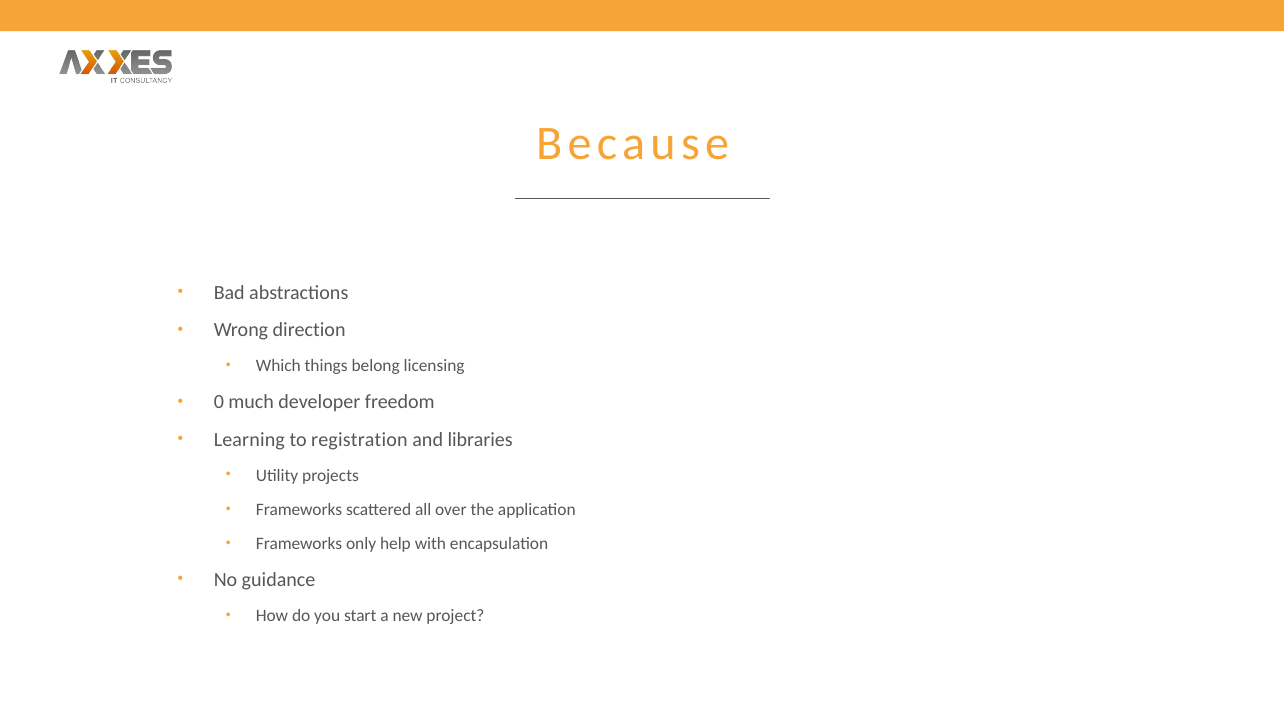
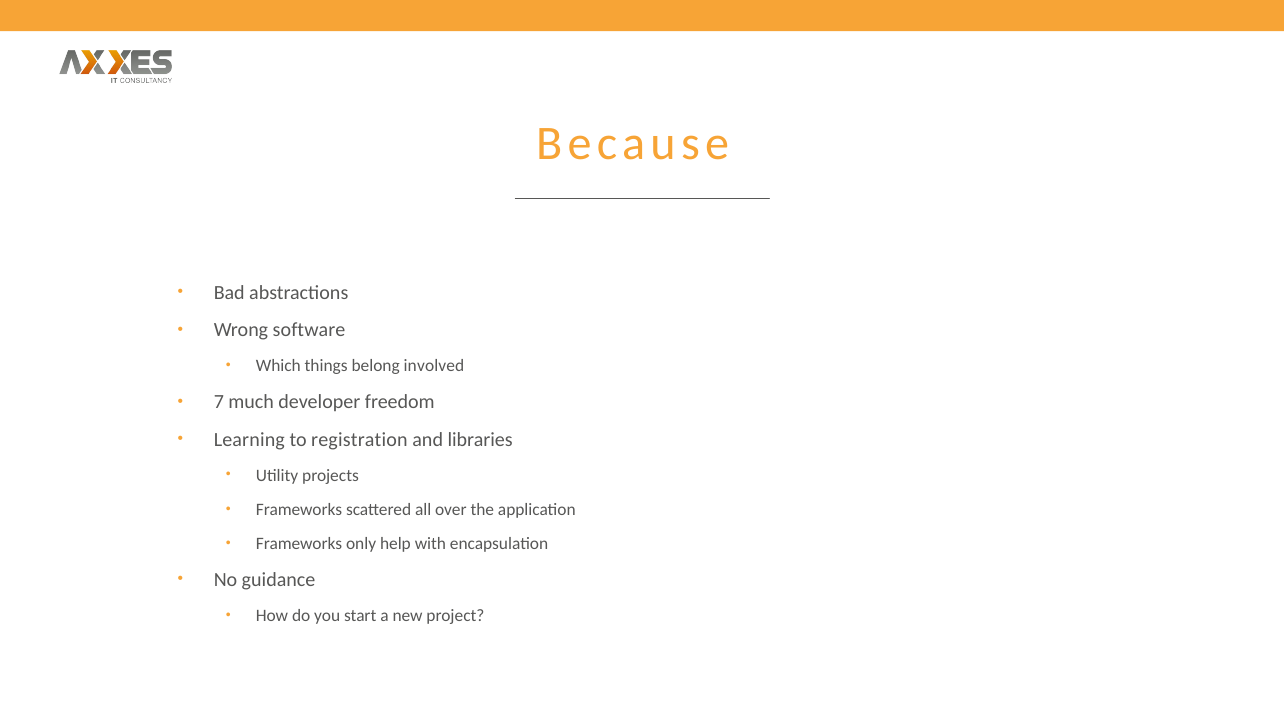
direction: direction -> software (309, 330)
licensing: licensing -> involved (434, 366)
0: 0 -> 7 (219, 402)
